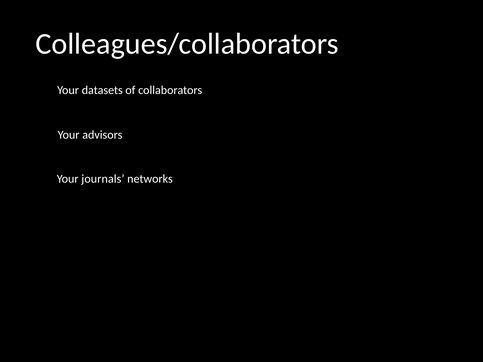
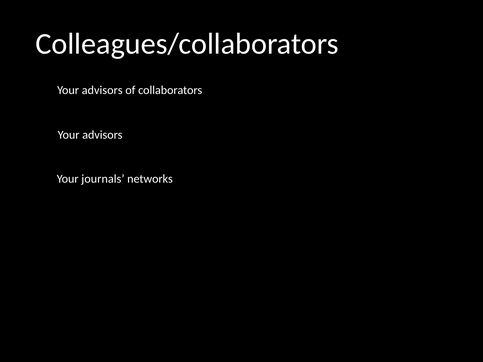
datasets: datasets -> advisors (102, 90)
